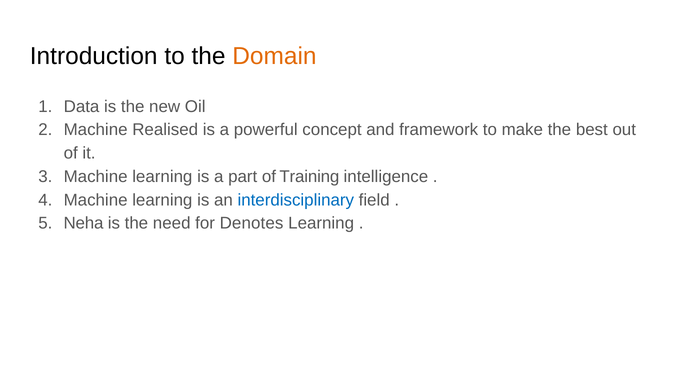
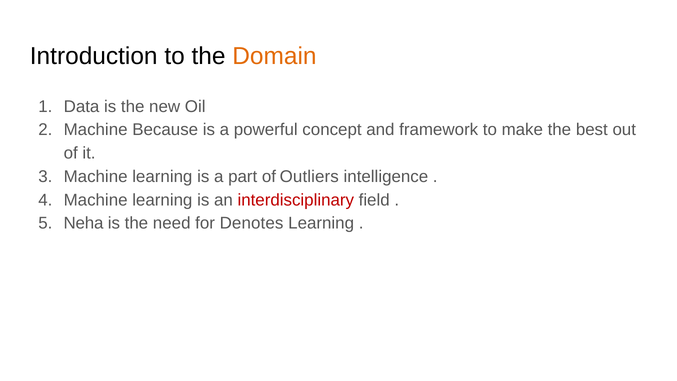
Realised: Realised -> Because (165, 130)
Training: Training -> Outliers (309, 177)
interdisciplinary colour: blue -> red (296, 200)
